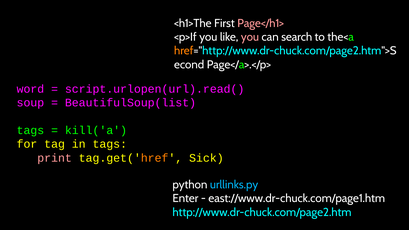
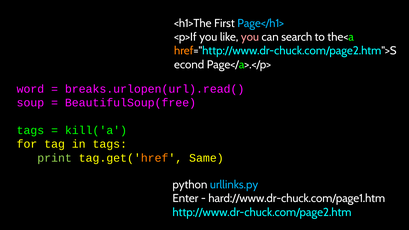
Page</h1> colour: pink -> light blue (261, 23)
script.urlopen(url).read(: script.urlopen(url).read( -> breaks.urlopen(url).read( (155, 89)
BeautifulSoup(list: BeautifulSoup(list -> BeautifulSoup(free (130, 103)
print colour: pink -> light green (55, 158)
Sick: Sick -> Same (206, 158)
east://www.dr-chuck.com/page1.htm: east://www.dr-chuck.com/page1.htm -> hard://www.dr-chuck.com/page1.htm (297, 199)
